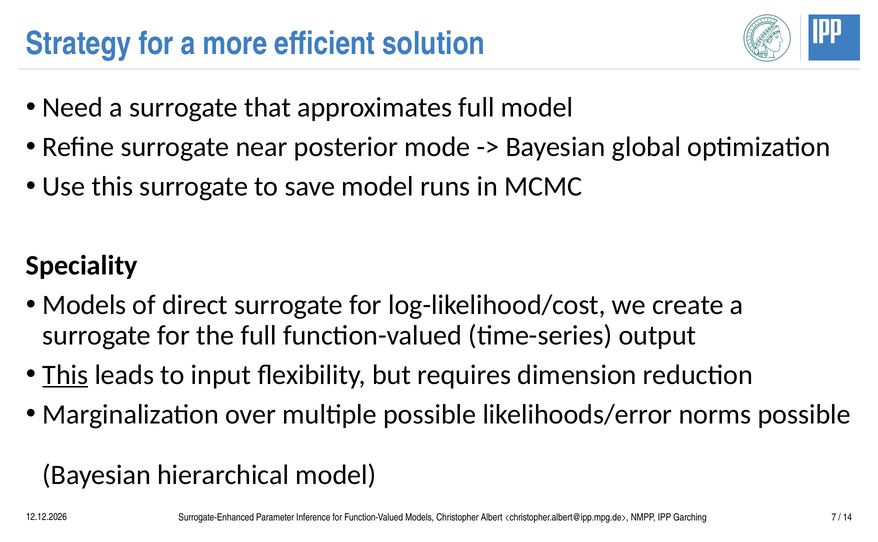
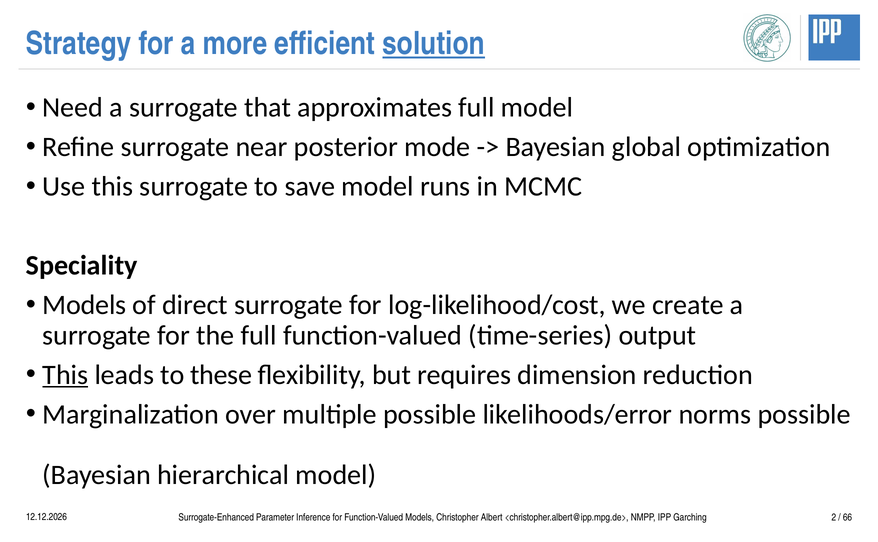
solution underline: none -> present (434, 44)
input: input -> these (221, 375)
7: 7 -> 2 (834, 518)
14: 14 -> 66 (847, 518)
